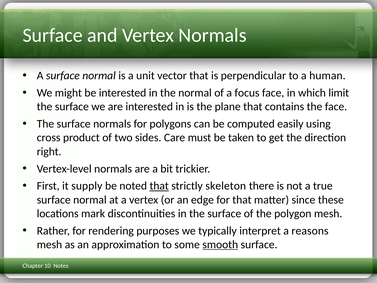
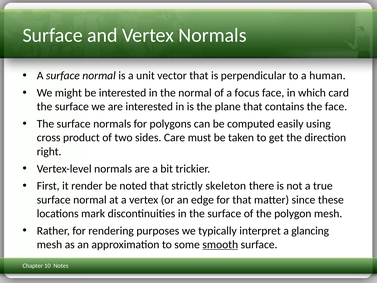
limit: limit -> card (339, 93)
supply: supply -> render (87, 186)
that underline: present -> none (159, 186)
reasons: reasons -> glancing (310, 231)
